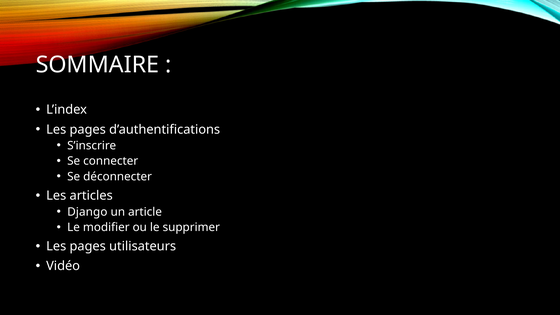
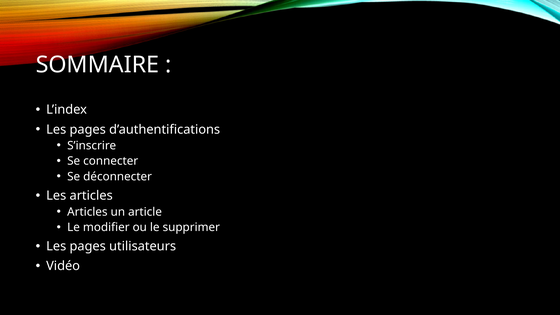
Django: Django -> Articles (87, 212)
